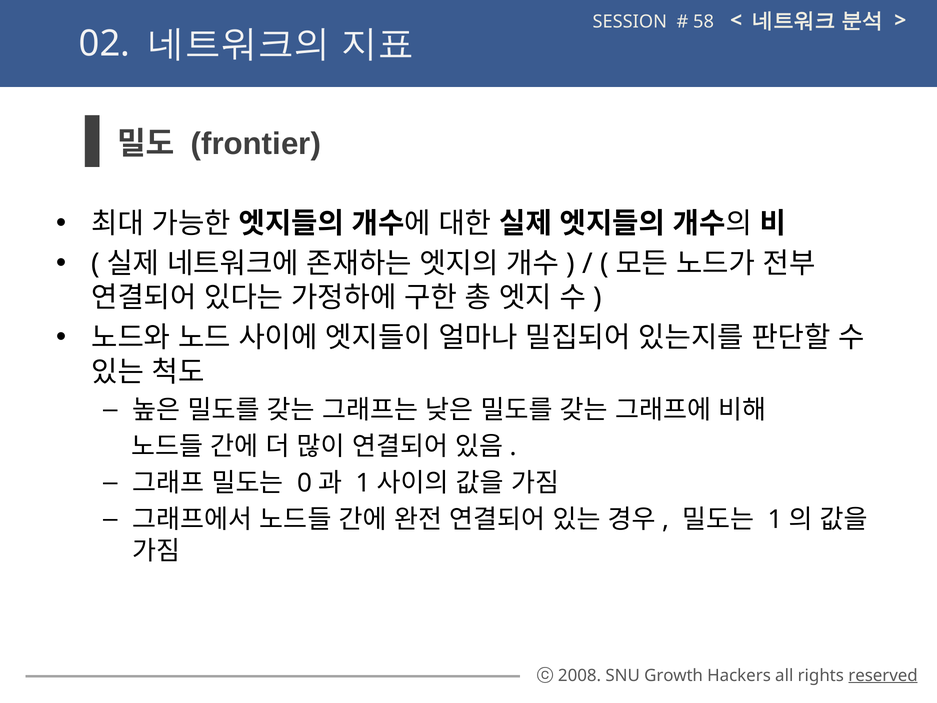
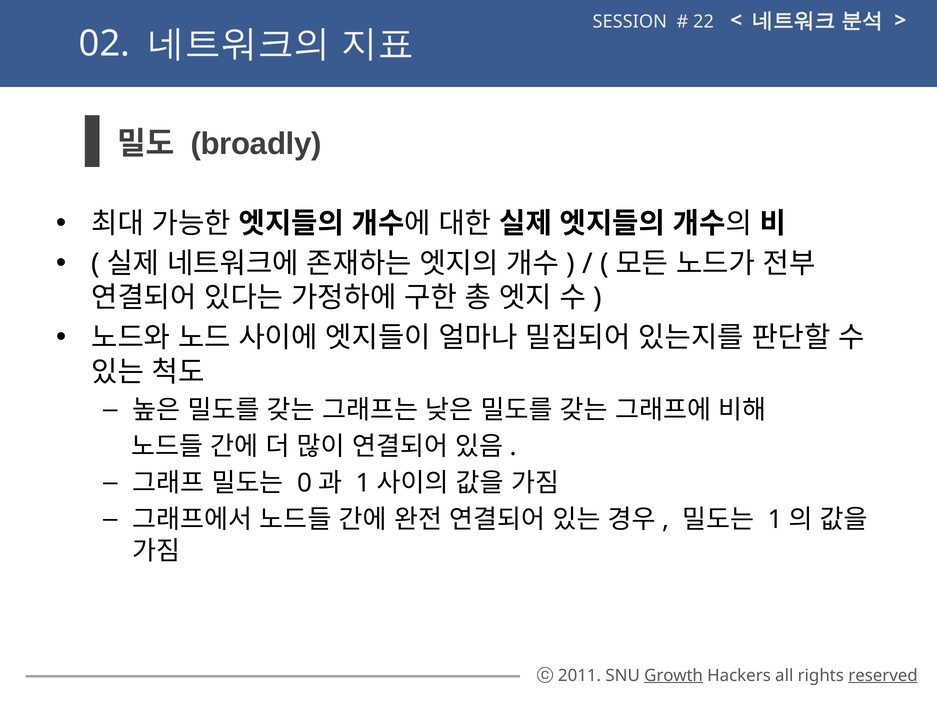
58: 58 -> 22 (704, 22)
frontier: frontier -> broadly (256, 144)
2008: 2008 -> 2011 (580, 675)
Growth underline: none -> present (674, 675)
